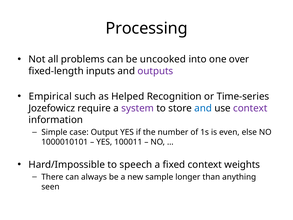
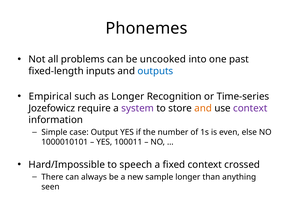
Processing: Processing -> Phonemes (146, 28)
over: over -> past (239, 59)
outputs colour: purple -> blue (155, 71)
as Helped: Helped -> Longer (128, 96)
and colour: blue -> orange (203, 108)
weights: weights -> crossed (242, 164)
